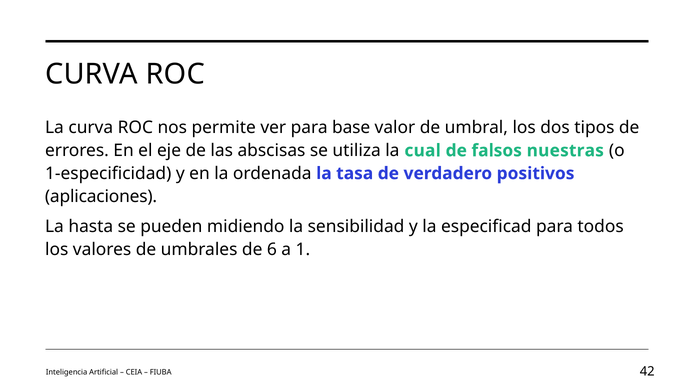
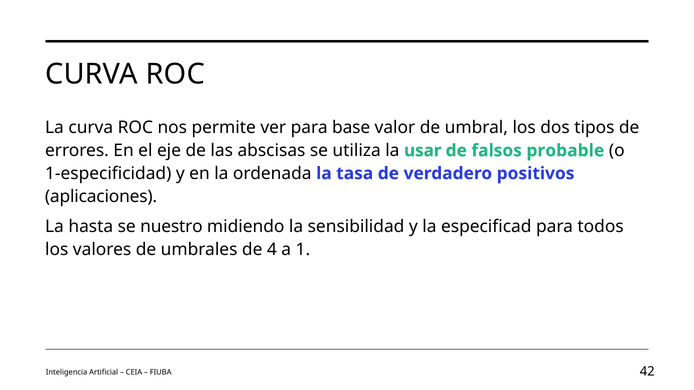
cual: cual -> usar (423, 151)
nuestras: nuestras -> probable (565, 151)
pueden: pueden -> nuestro (171, 227)
6: 6 -> 4 (272, 250)
